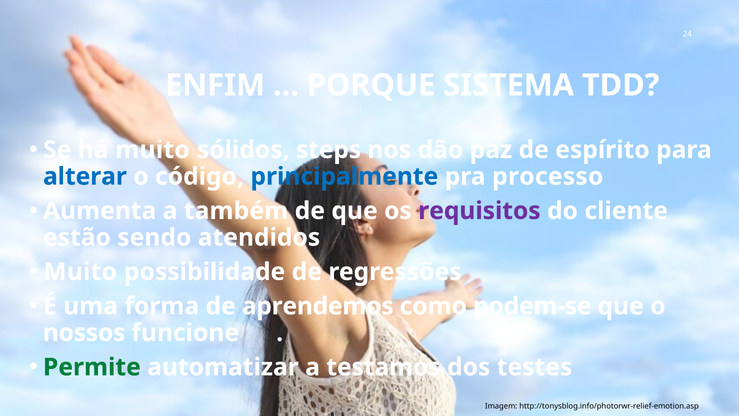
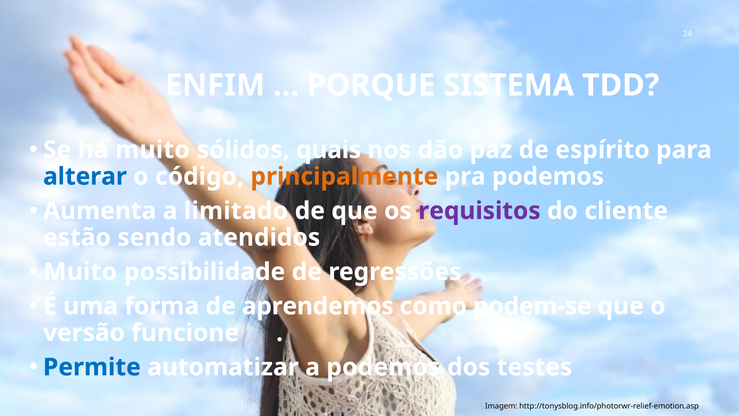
steps: steps -> quais (329, 150)
principalmente colour: blue -> orange (344, 176)
pra processo: processo -> podemos (548, 176)
também: também -> limitado (236, 211)
nossos: nossos -> versão (84, 333)
Permite colour: green -> blue (92, 367)
a testamos: testamos -> podemos (383, 367)
